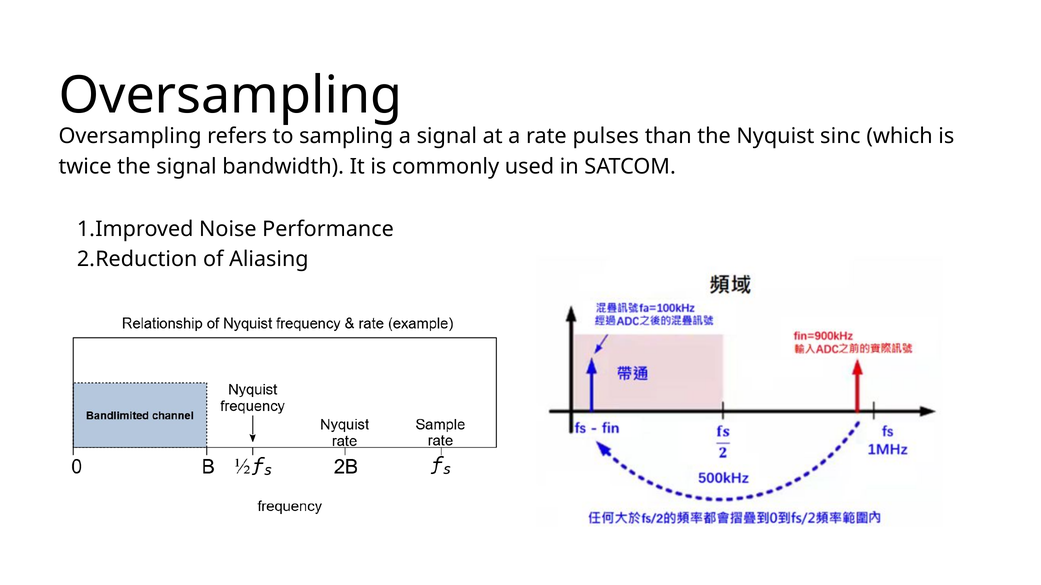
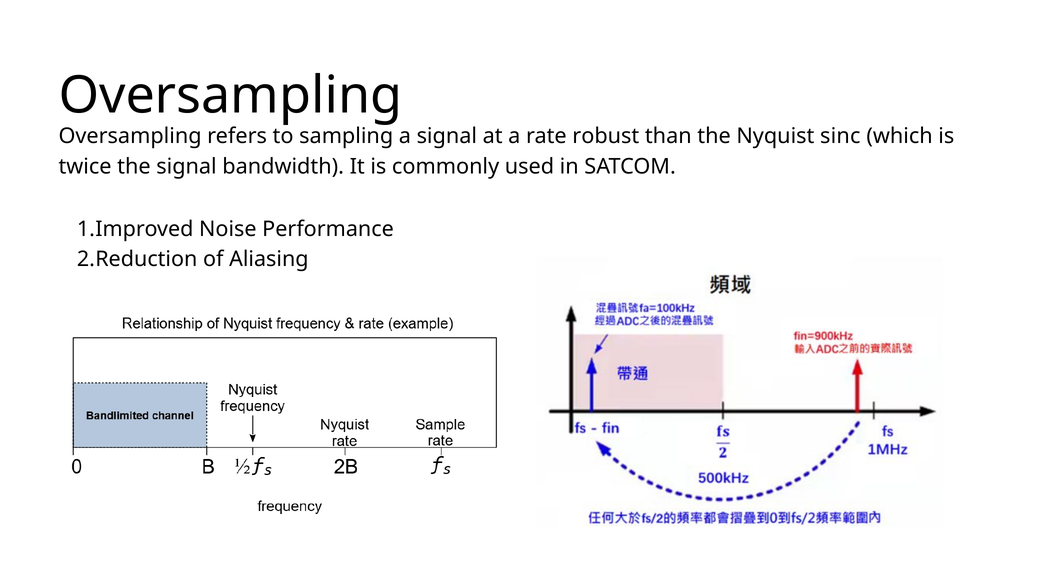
pulses: pulses -> robust (606, 136)
